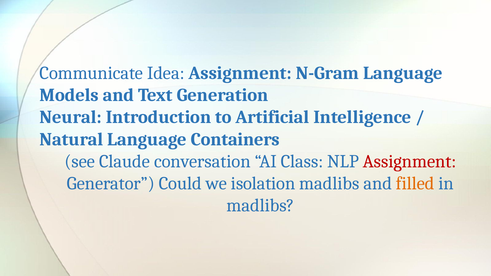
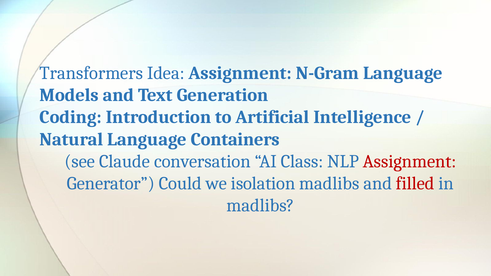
Communicate: Communicate -> Transformers (91, 73)
Neural: Neural -> Coding (71, 117)
filled colour: orange -> red (415, 184)
